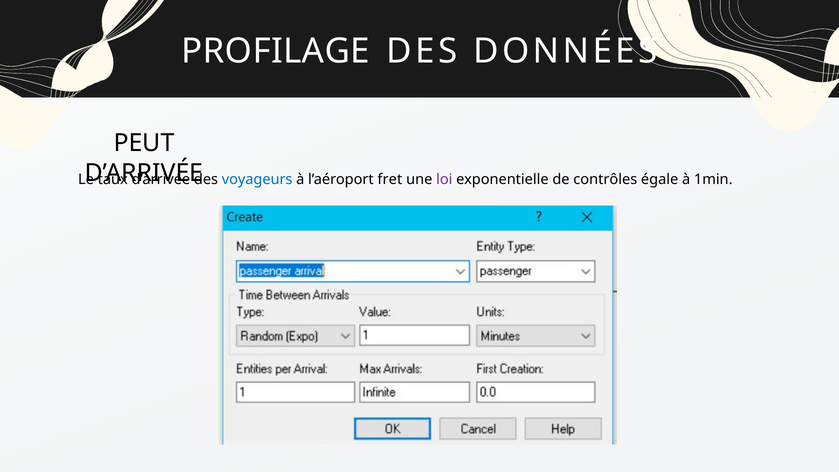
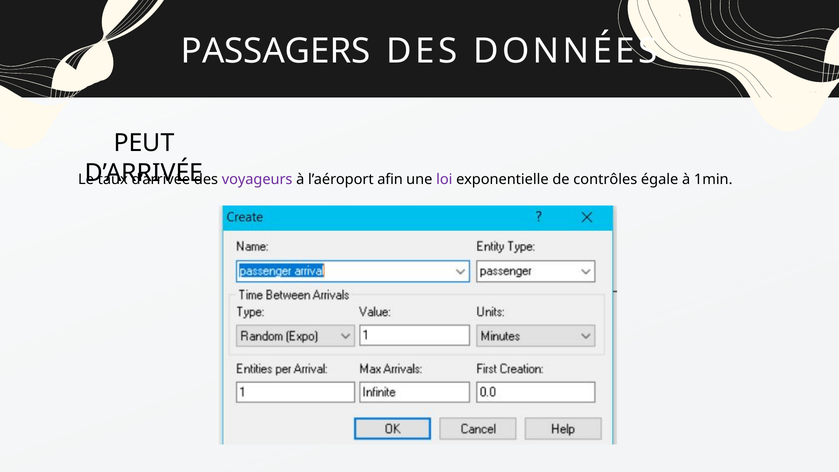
PROFILAGE: PROFILAGE -> PASSAGERS (276, 51)
voyageurs colour: blue -> purple (257, 179)
fret: fret -> afin (390, 179)
